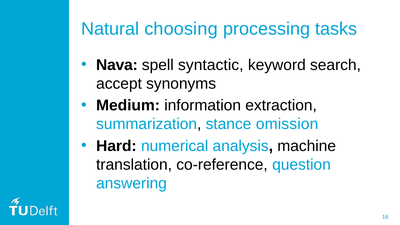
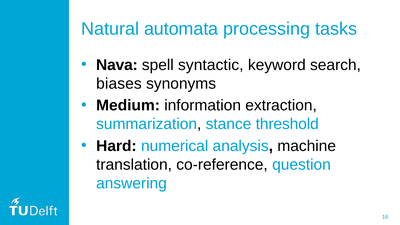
choosing: choosing -> automata (181, 29)
accept: accept -> biases (119, 84)
omission: omission -> threshold (287, 124)
